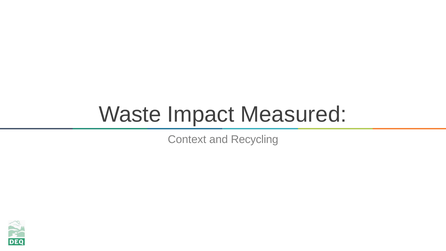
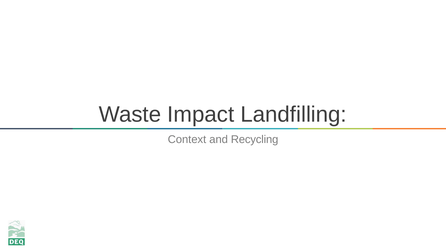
Measured: Measured -> Landfilling (294, 115)
